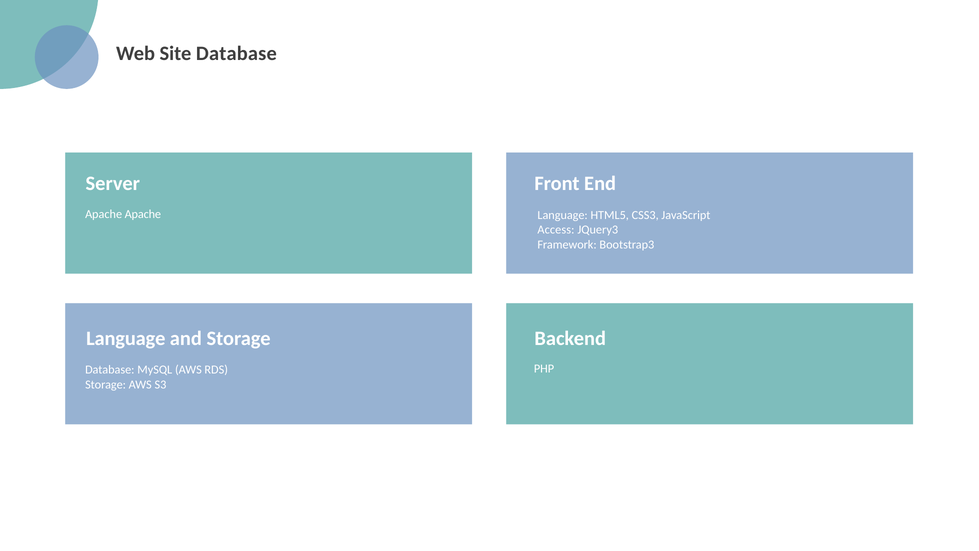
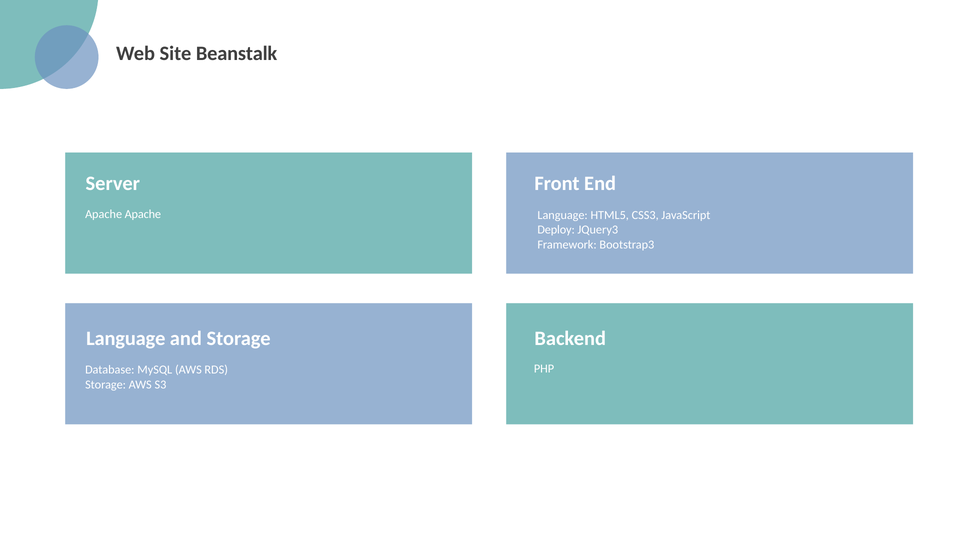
Site Database: Database -> Beanstalk (237, 53)
Access: Access -> Deploy (556, 230)
